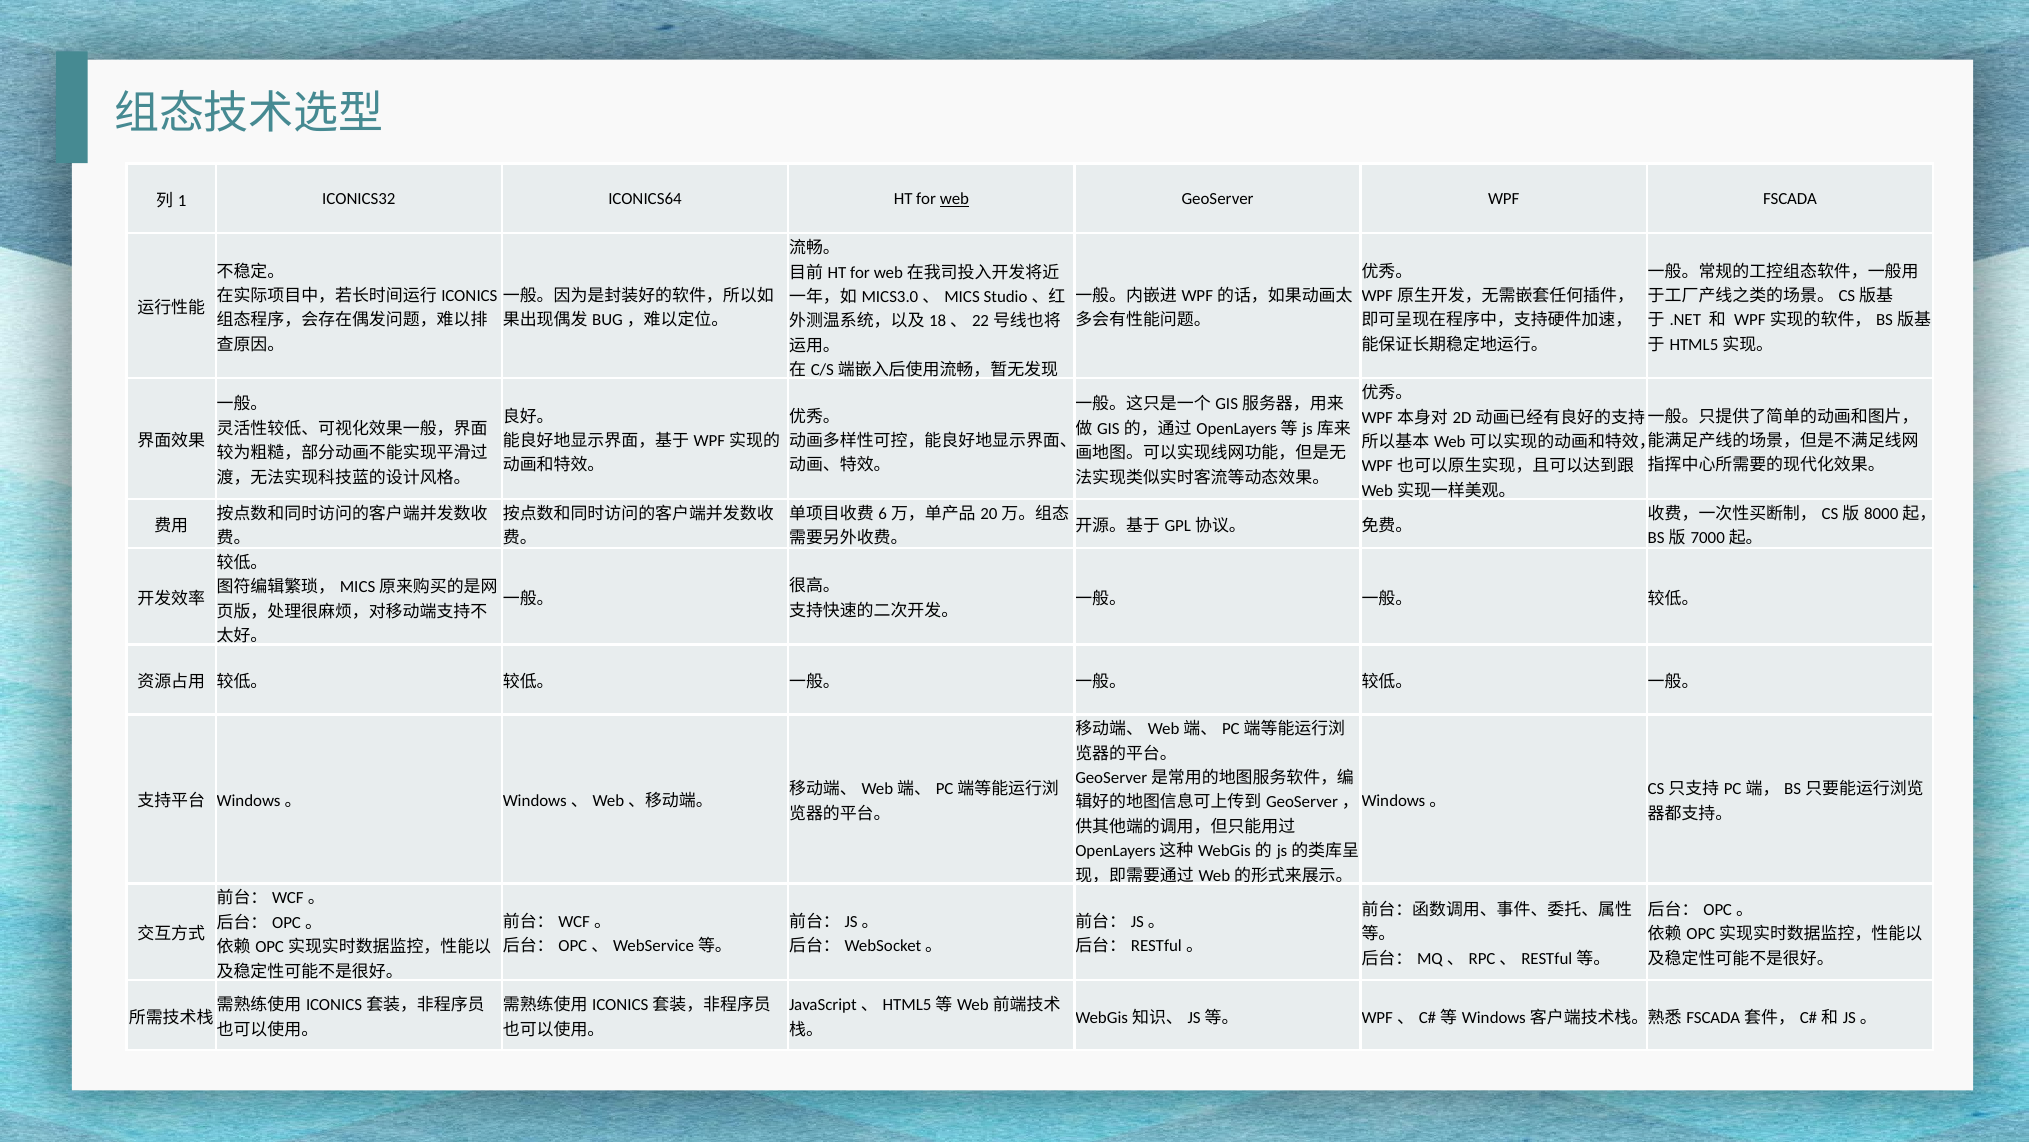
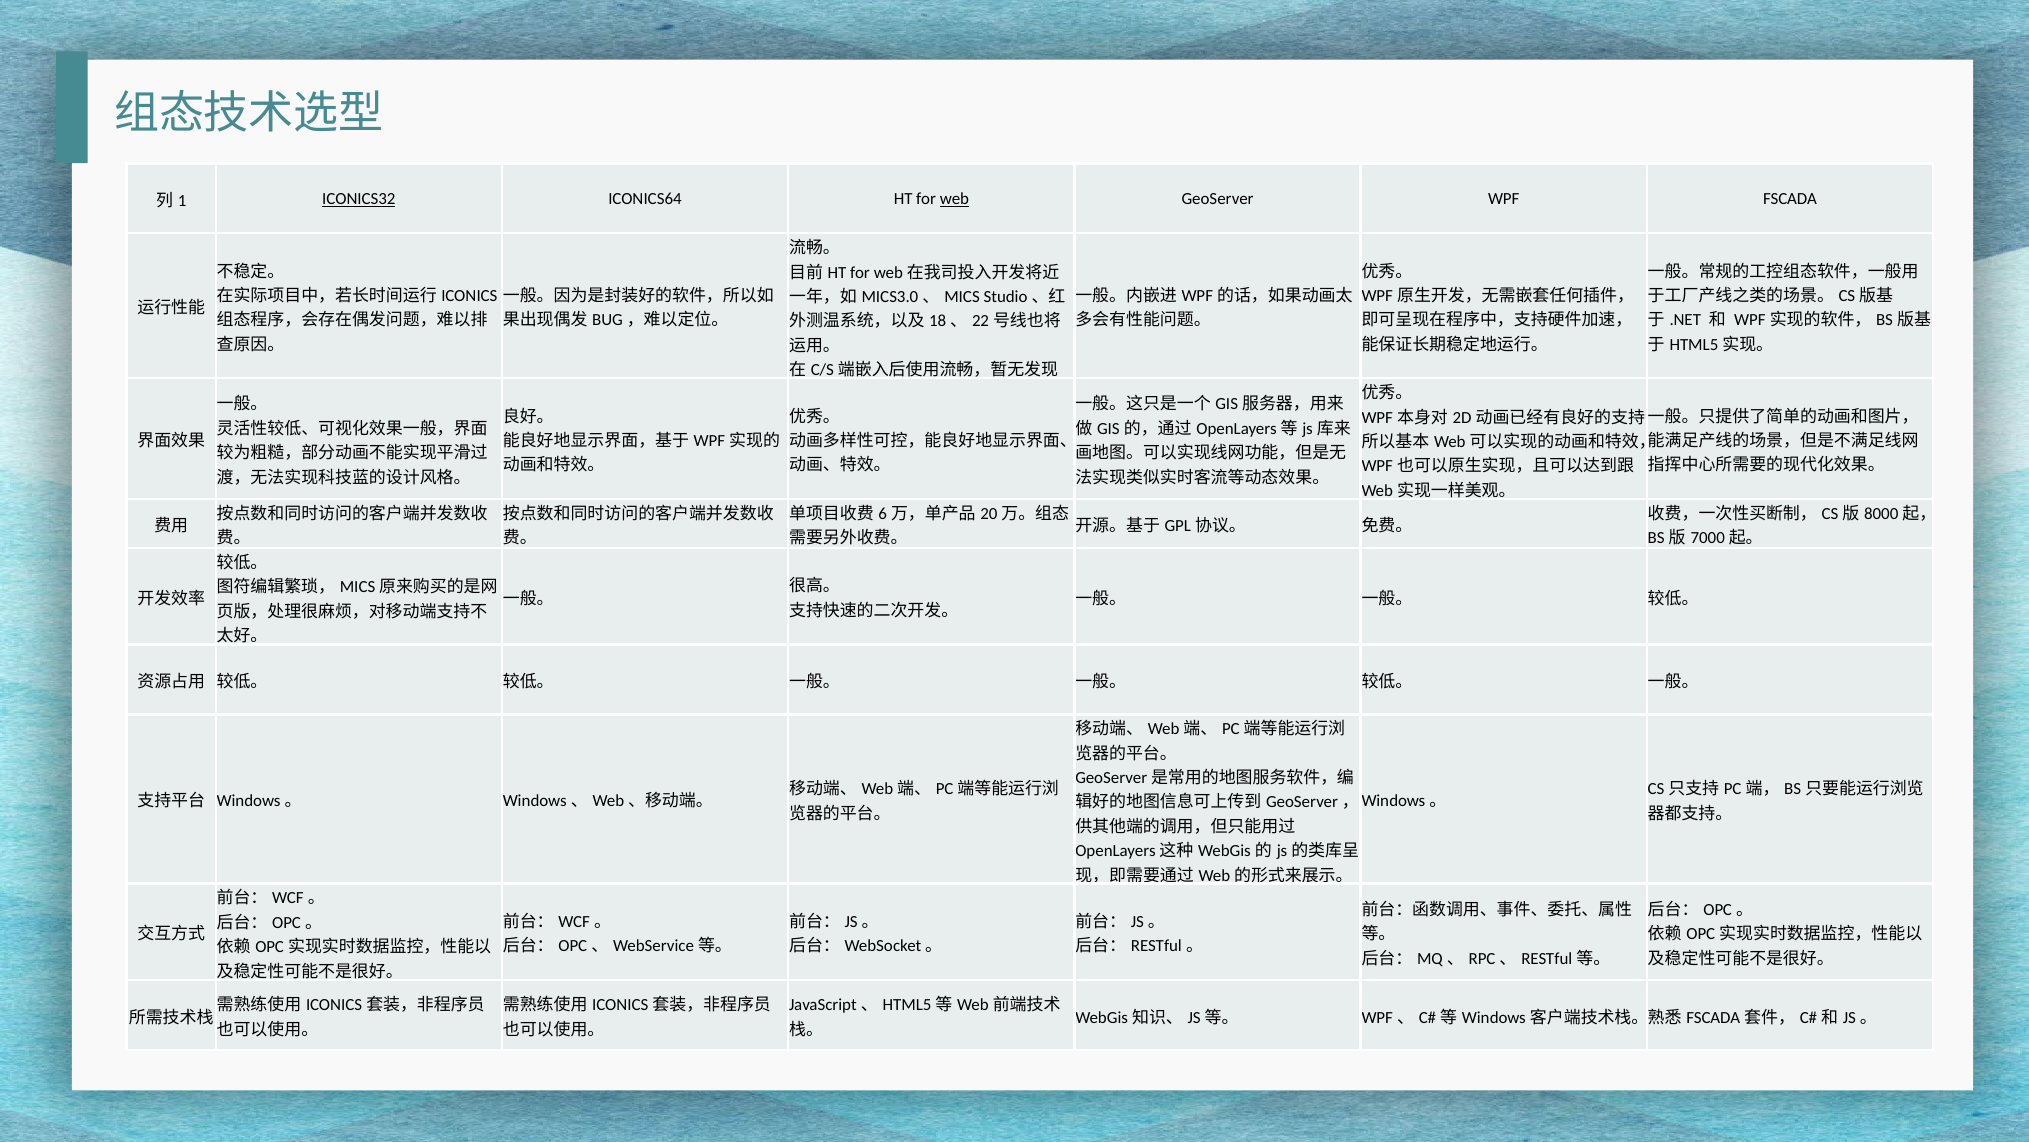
ICONICS32 underline: none -> present (359, 199)
